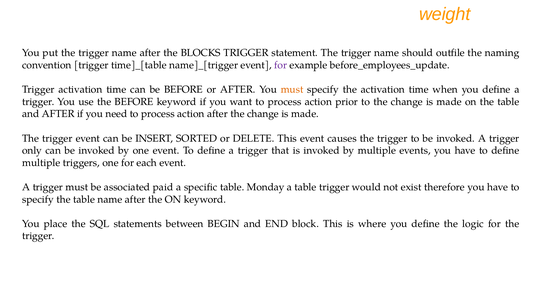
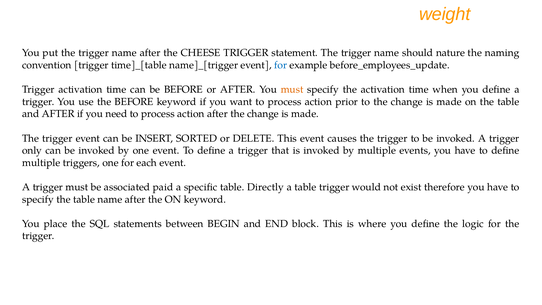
BLOCKS: BLOCKS -> CHEESE (201, 53)
outfile: outfile -> nature (450, 53)
for colour: purple -> blue (281, 65)
Monday: Monday -> Directly (266, 187)
